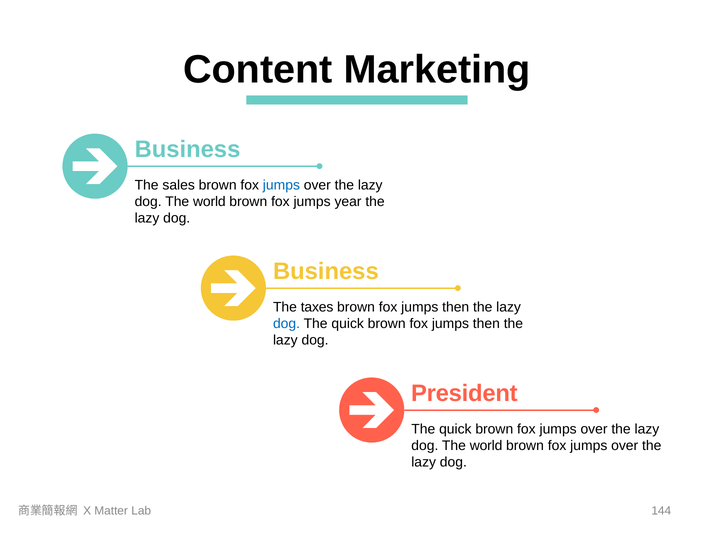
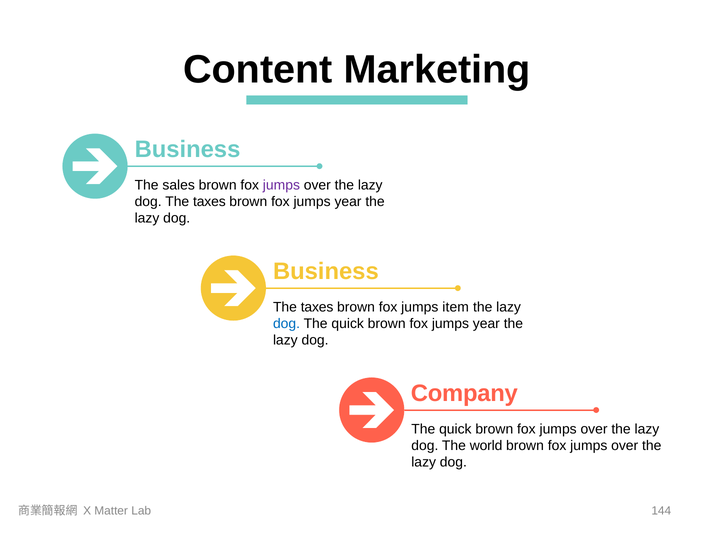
jumps colour: blue -> purple (281, 185)
world: world -> taxes (209, 202)
then: then -> item (456, 307)
then: then -> year (486, 324)
President: President -> Company (464, 394)
